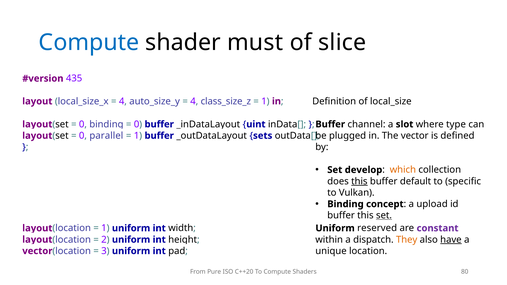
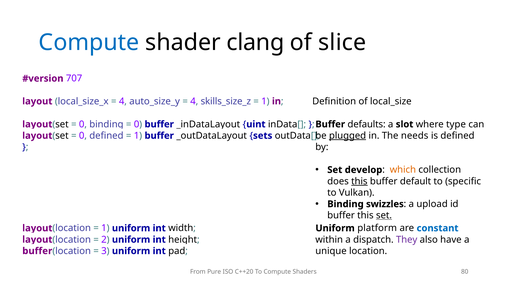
must: must -> clang (255, 43)
435: 435 -> 707 (74, 79)
class_size_z: class_size_z -> skills_size_z (226, 101)
channel: channel -> defaults (367, 124)
plugged underline: none -> present (348, 136)
The vector: vector -> needs (415, 136)
0 parallel: parallel -> defined (106, 136)
concept: concept -> swizzles (385, 204)
reserved: reserved -> platform (377, 228)
constant colour: purple -> blue (438, 228)
They colour: orange -> purple (407, 240)
have underline: present -> none (451, 240)
vector: vector -> buffer (37, 251)
